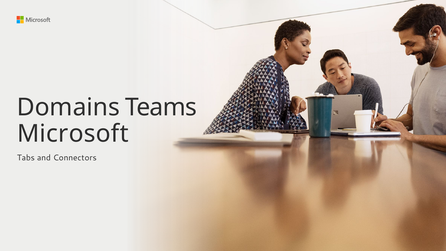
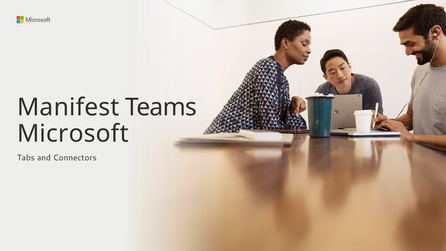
Domains: Domains -> Manifest (68, 107)
